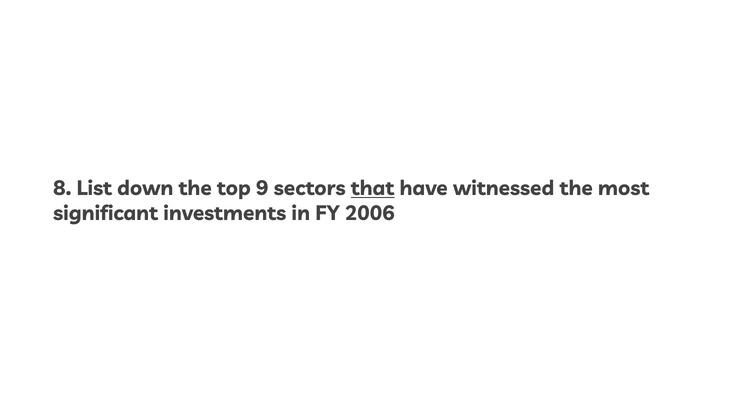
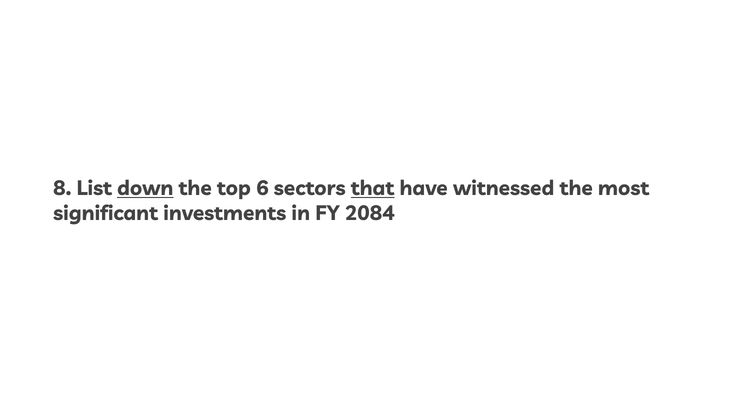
down underline: none -> present (145, 189)
9: 9 -> 6 (262, 189)
2006: 2006 -> 2084 (370, 214)
